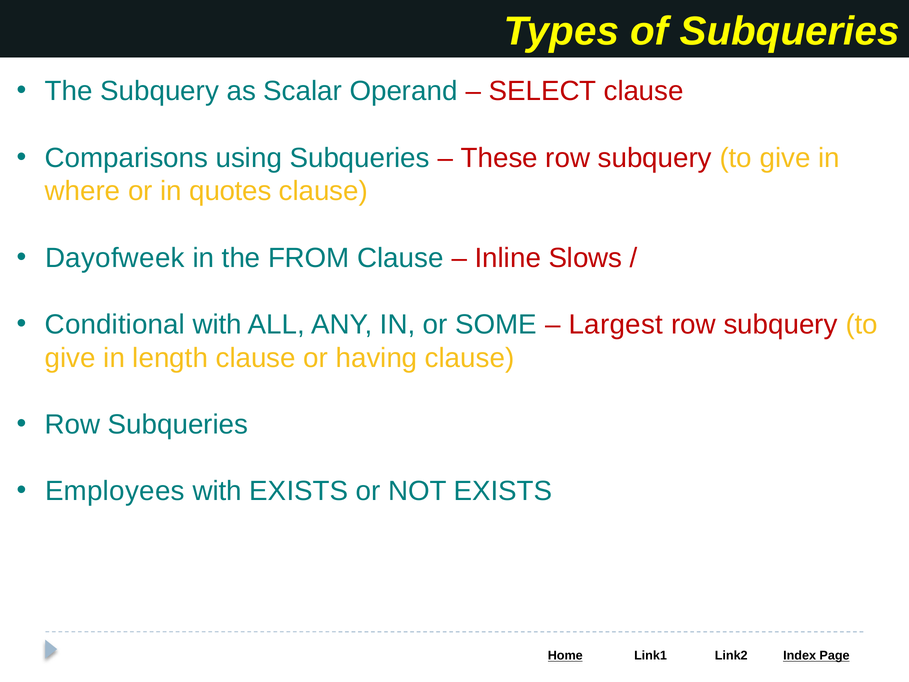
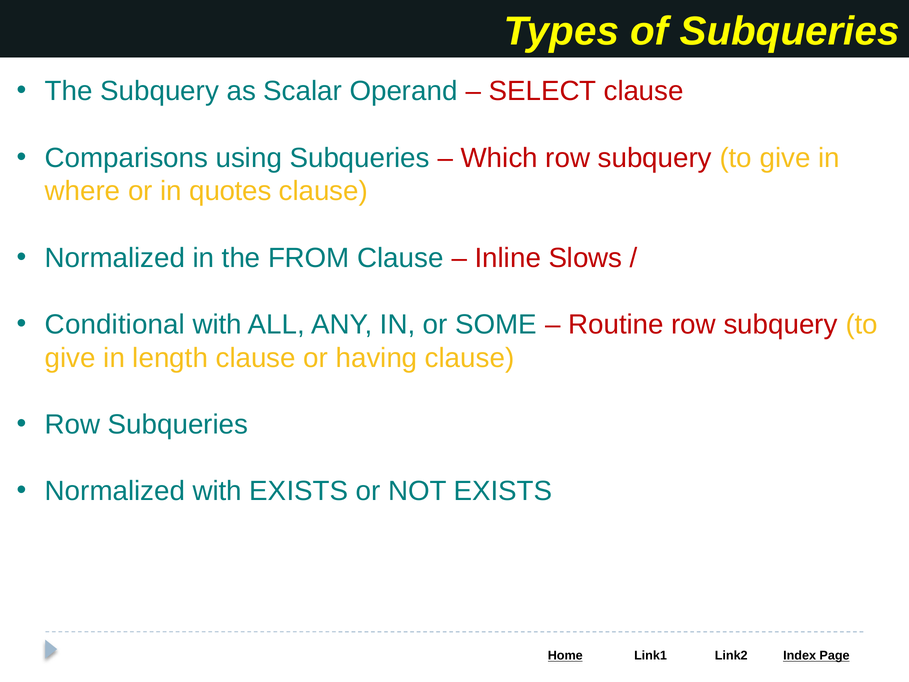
These: These -> Which (499, 158)
Dayofweek: Dayofweek -> Normalized (115, 258)
Largest: Largest -> Routine (616, 324)
Employees: Employees -> Normalized (115, 491)
